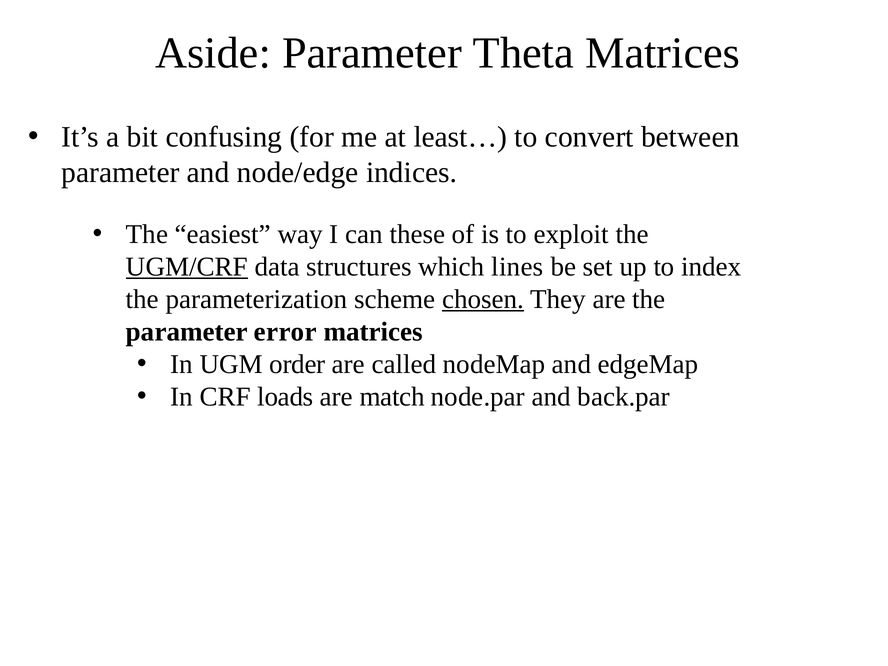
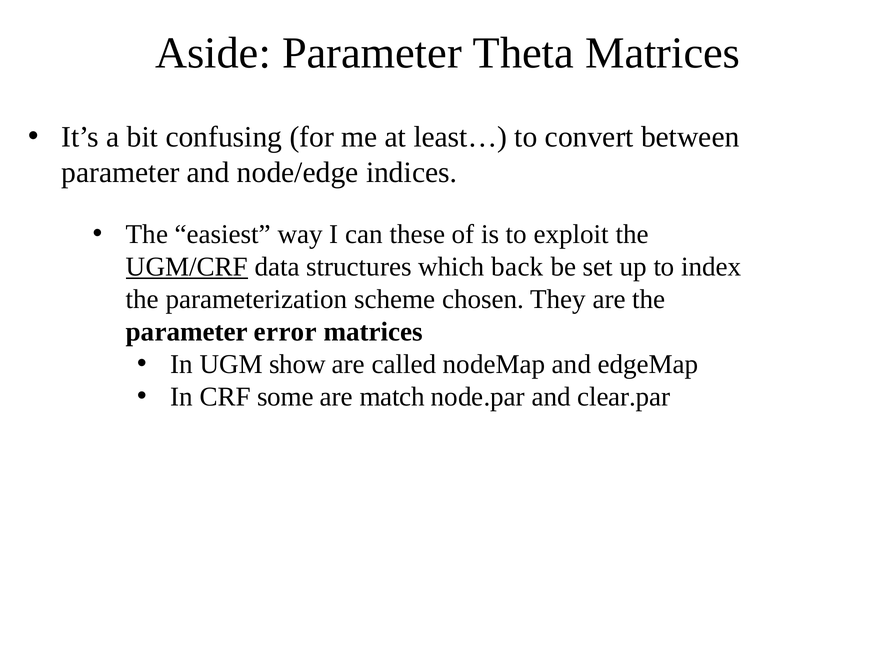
lines: lines -> back (517, 267)
chosen underline: present -> none (483, 299)
order: order -> show (297, 364)
loads: loads -> some (285, 397)
back.par: back.par -> clear.par (624, 397)
